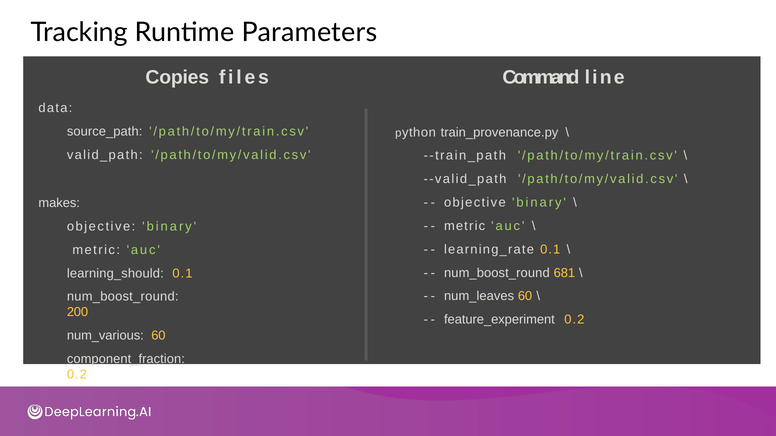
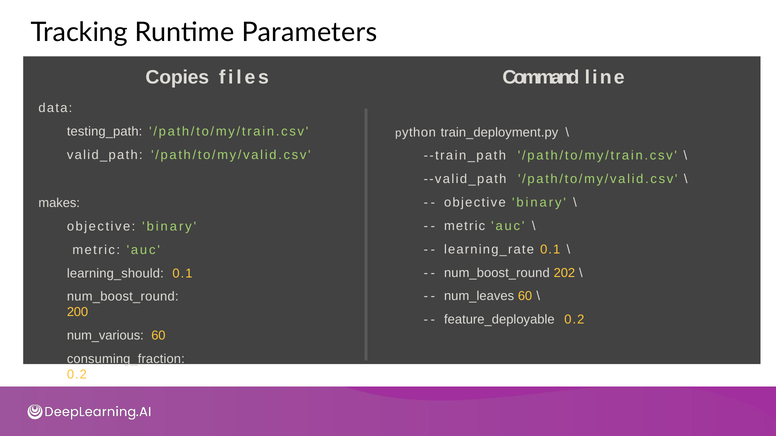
source_path: source_path -> testing_path (105, 132)
train_provenance.py: train_provenance.py -> train_deployment.py (499, 132)
681: 681 -> 202 (564, 273)
feature_experiment: feature_experiment -> feature_deployable (499, 320)
component_fraction: component_fraction -> consuming_fraction (126, 359)
